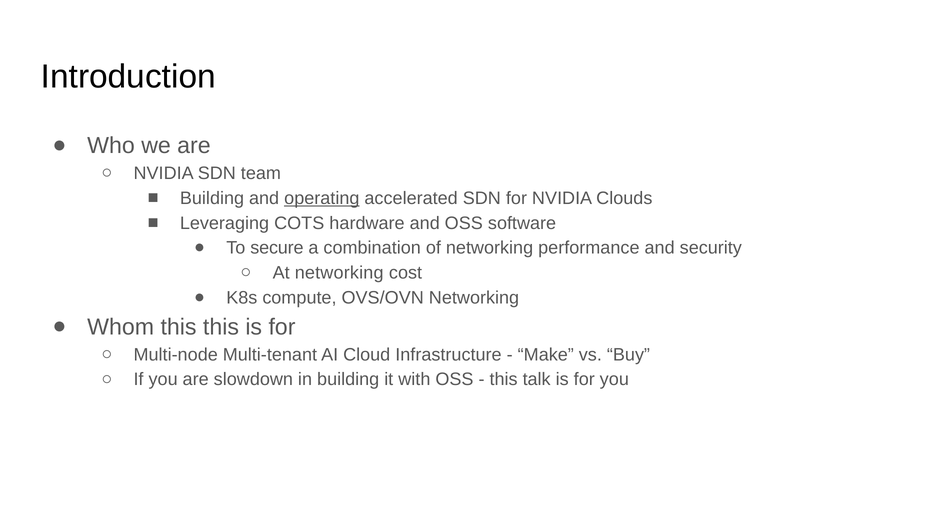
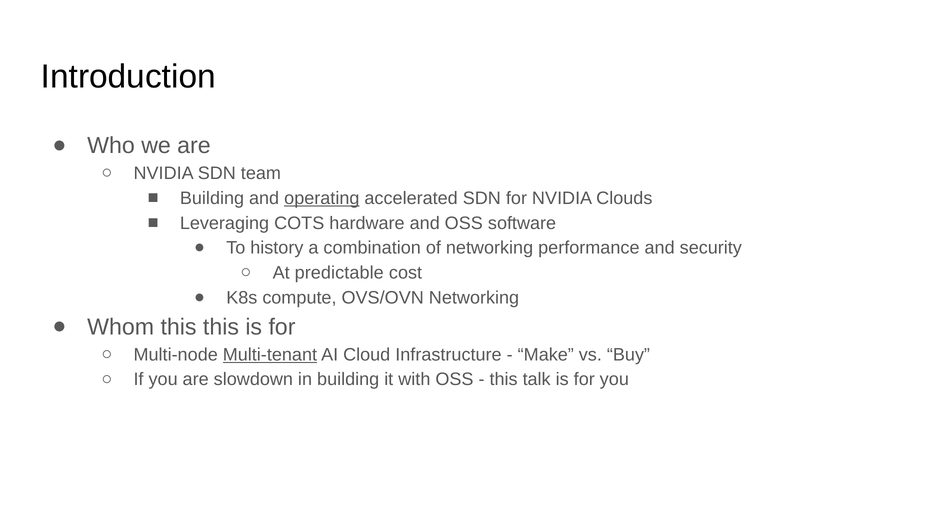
secure: secure -> history (277, 248)
At networking: networking -> predictable (339, 273)
Multi-tenant underline: none -> present (270, 355)
